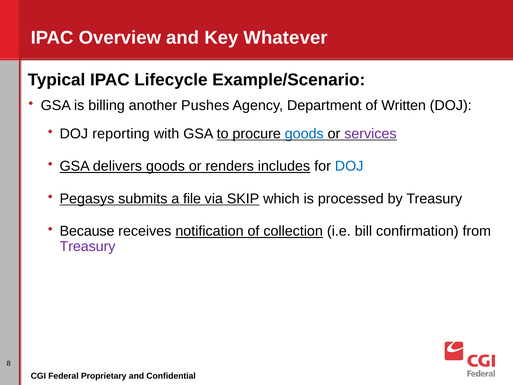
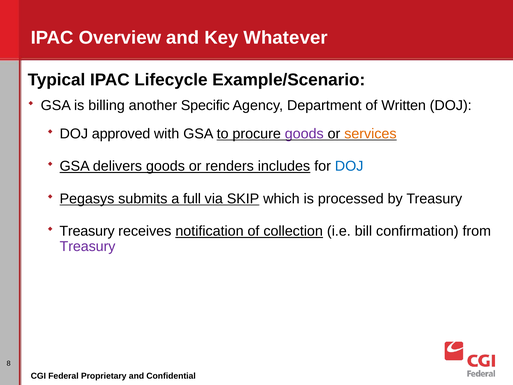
Pushes: Pushes -> Specific (205, 105)
reporting: reporting -> approved (121, 134)
goods colour: blue -> purple (304, 134)
services colour: purple -> orange (370, 134)
file: file -> full (192, 199)
Because: Because -> Treasury (87, 231)
